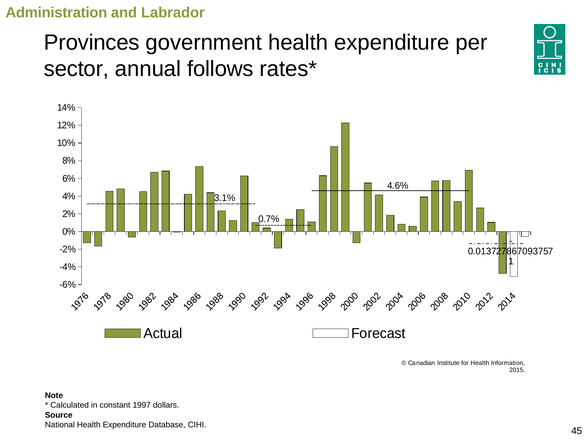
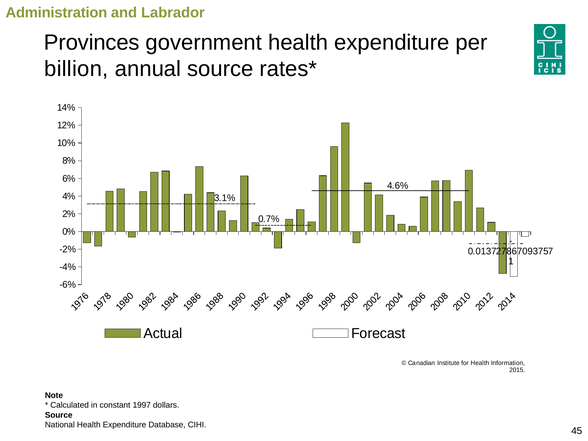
sector: sector -> billion (76, 69)
annual follows: follows -> source (220, 69)
